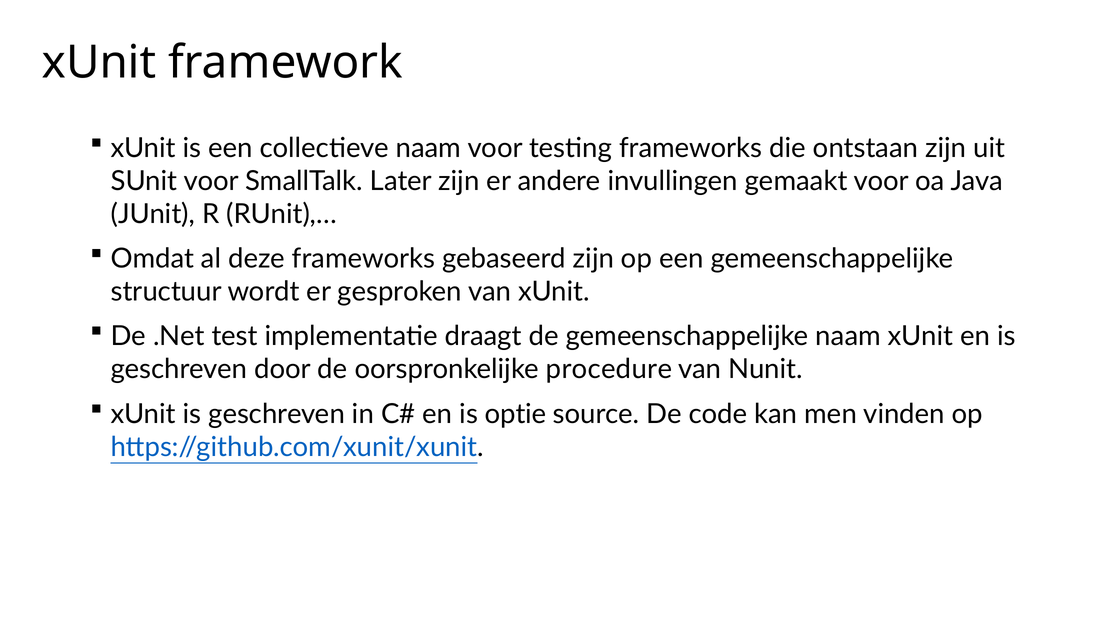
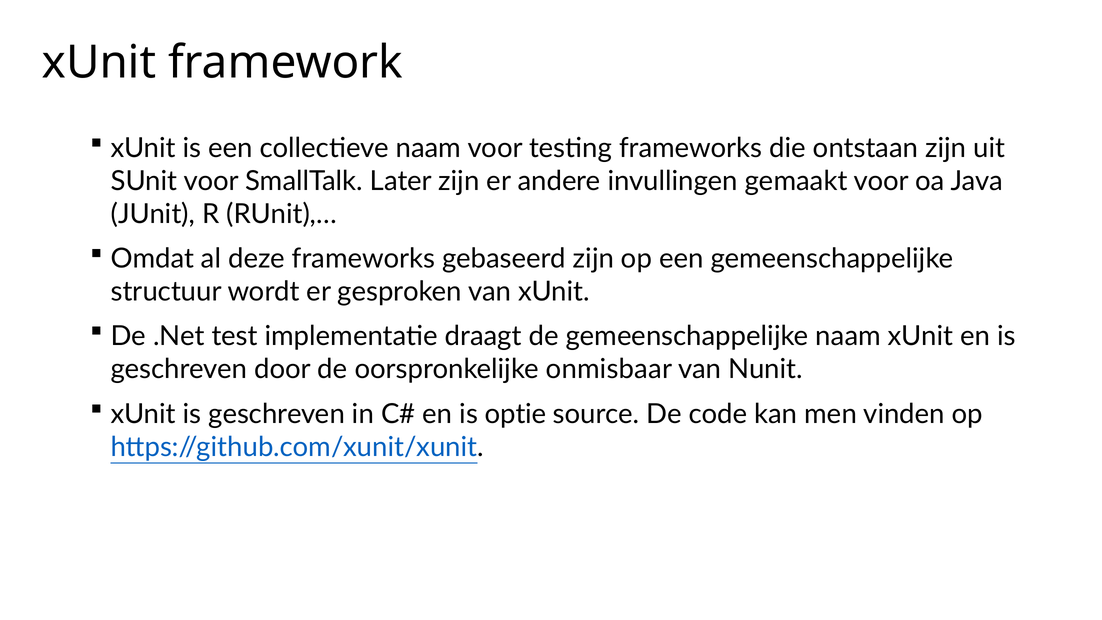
procedure: procedure -> onmisbaar (609, 369)
